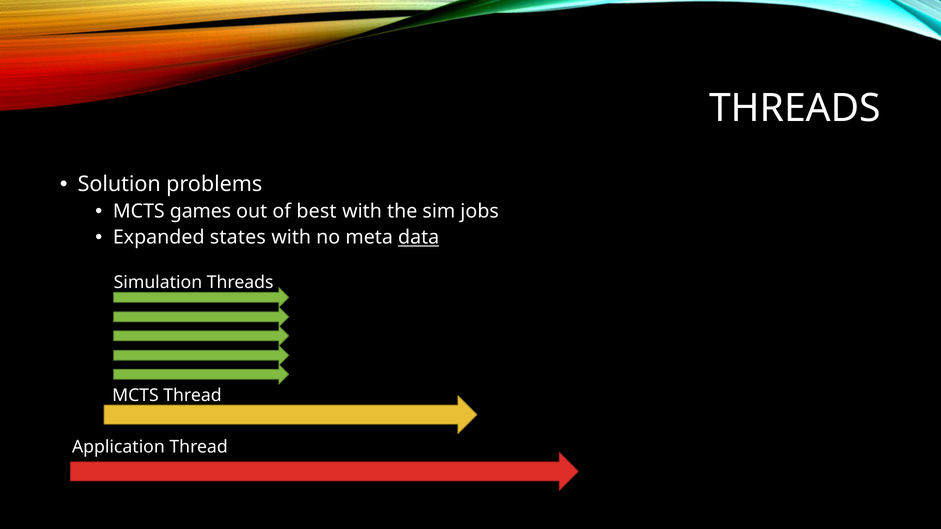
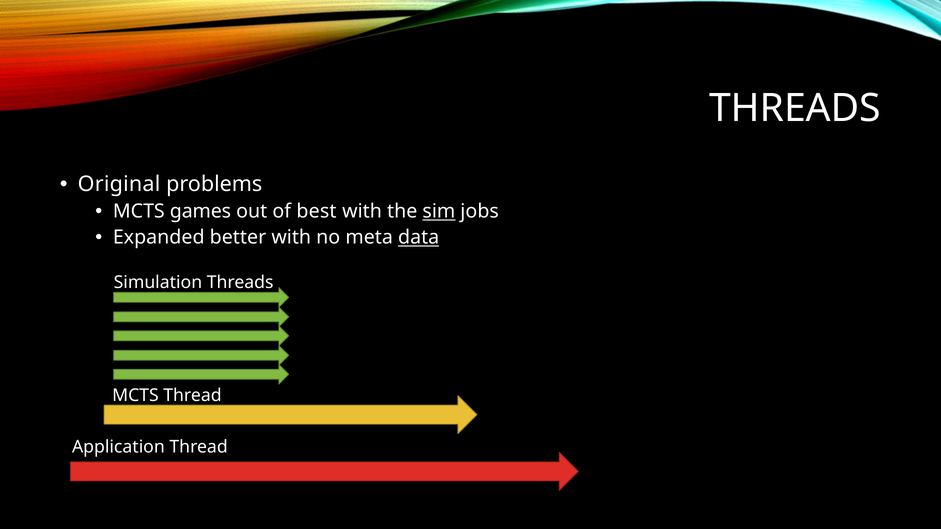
Solution: Solution -> Original (119, 184)
sim underline: none -> present (439, 212)
states: states -> better (238, 238)
